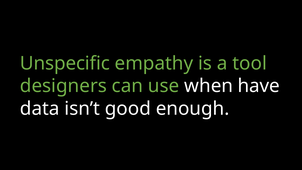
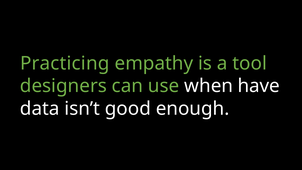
Unspecific: Unspecific -> Practicing (65, 63)
